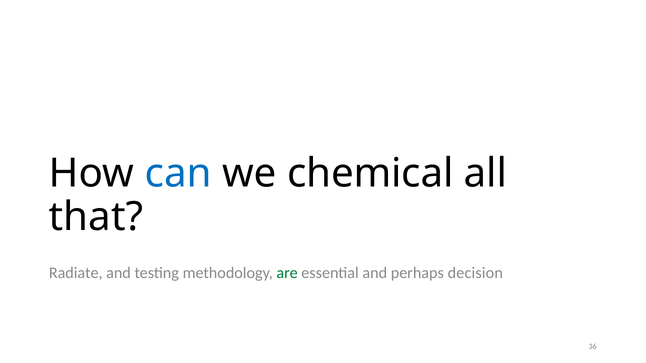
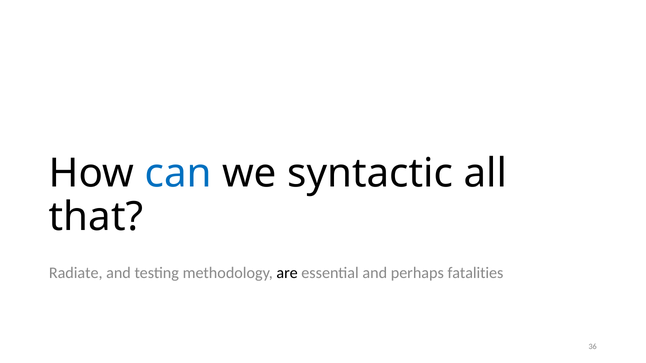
chemical: chemical -> syntactic (370, 174)
are colour: green -> black (287, 273)
decision: decision -> fatalities (475, 273)
